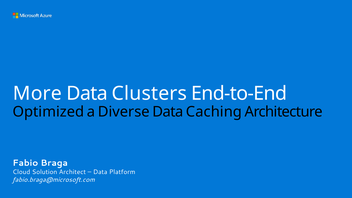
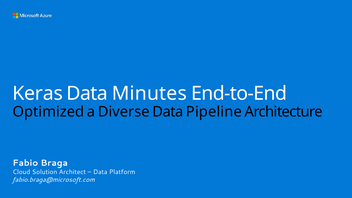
More: More -> Keras (38, 93)
Clusters: Clusters -> Minutes (149, 93)
Caching: Caching -> Pipeline (214, 112)
